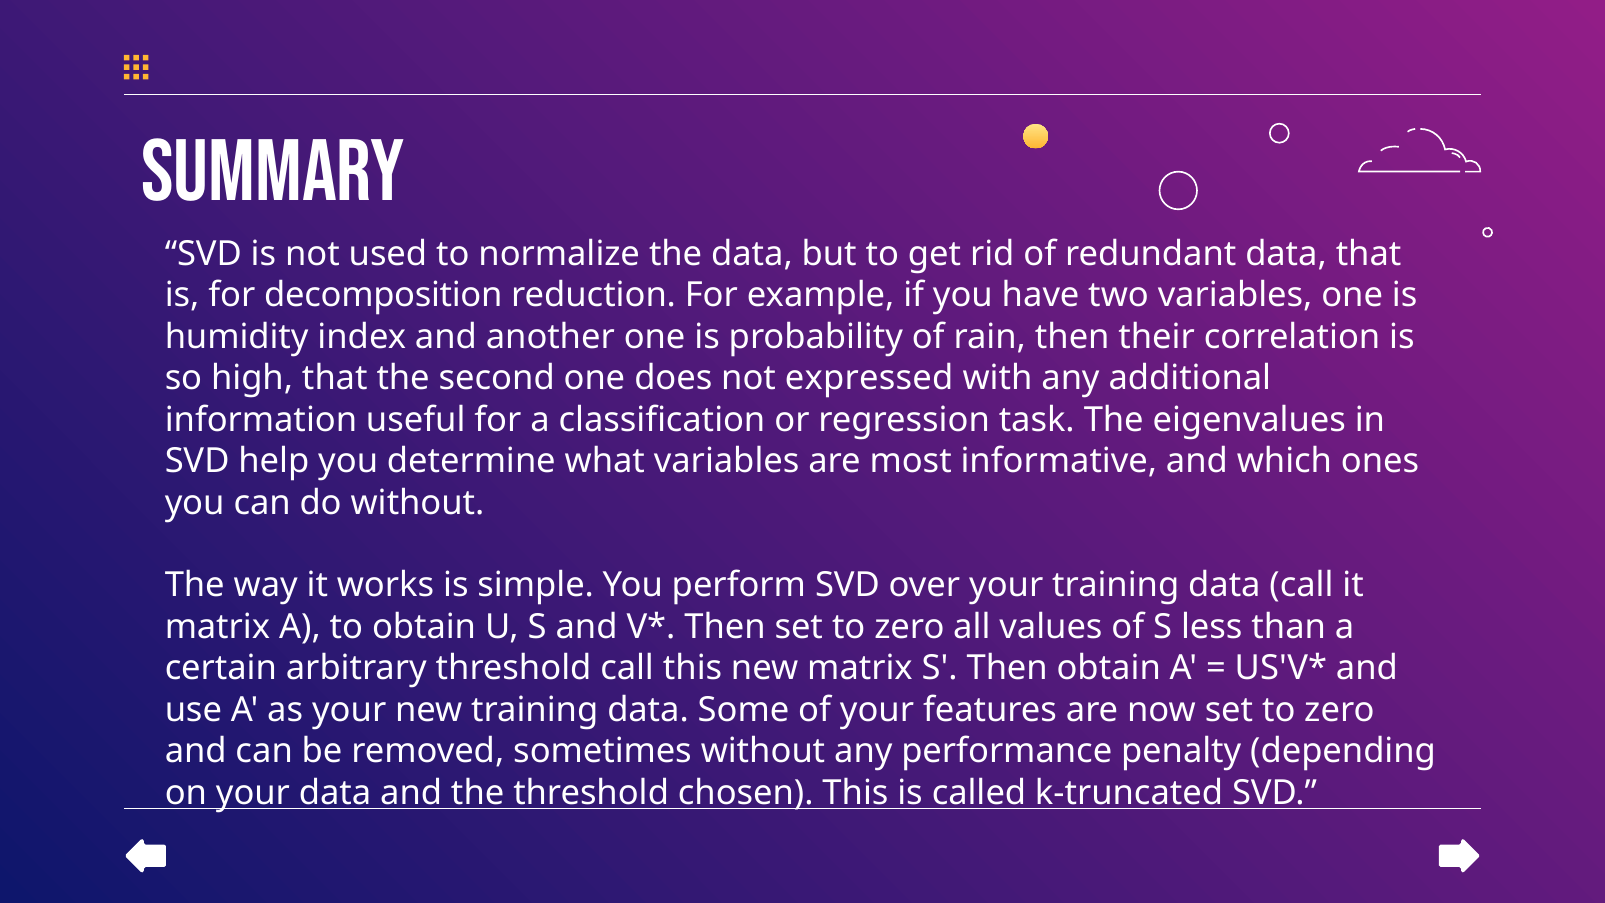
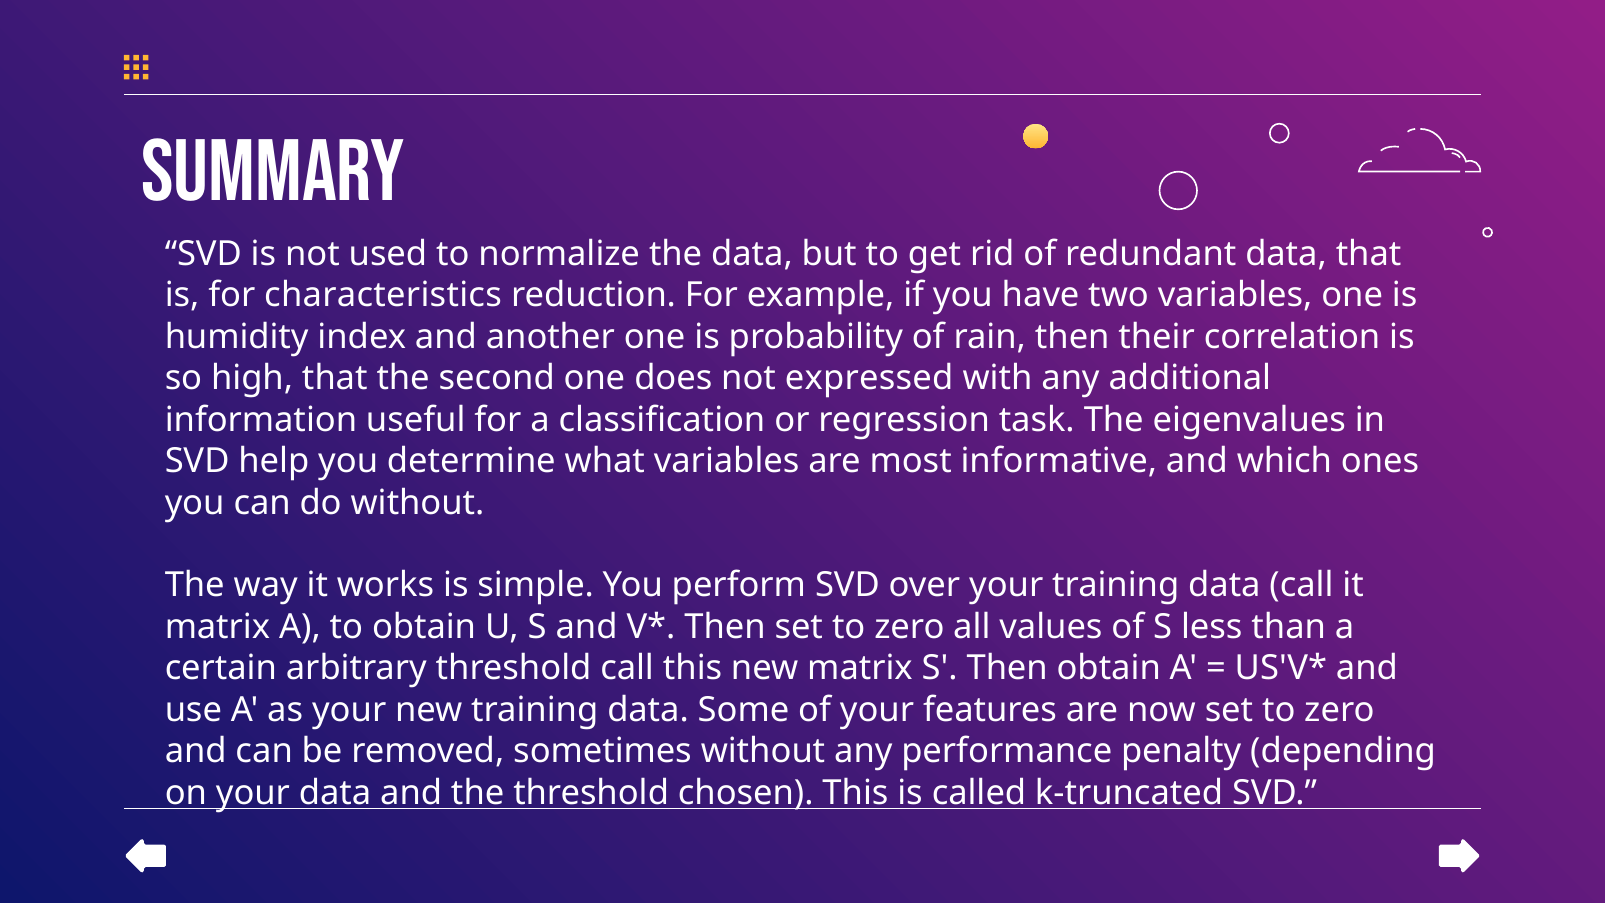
decomposition: decomposition -> characteristics (383, 295)
